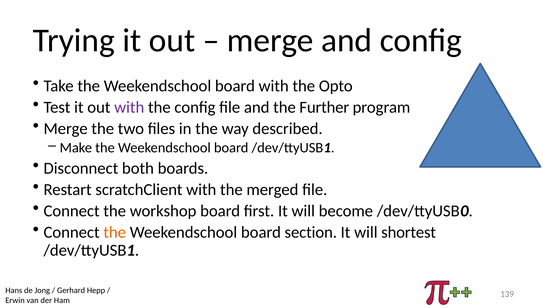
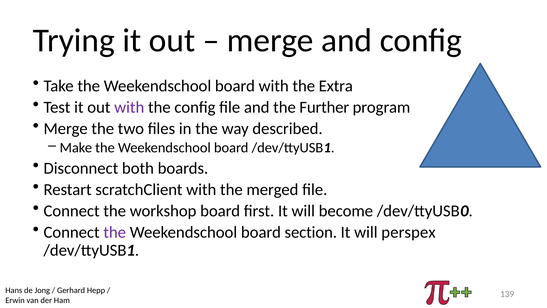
Opto: Opto -> Extra (336, 86)
the colour: orange -> purple (115, 232)
shortest: shortest -> perspex (408, 232)
